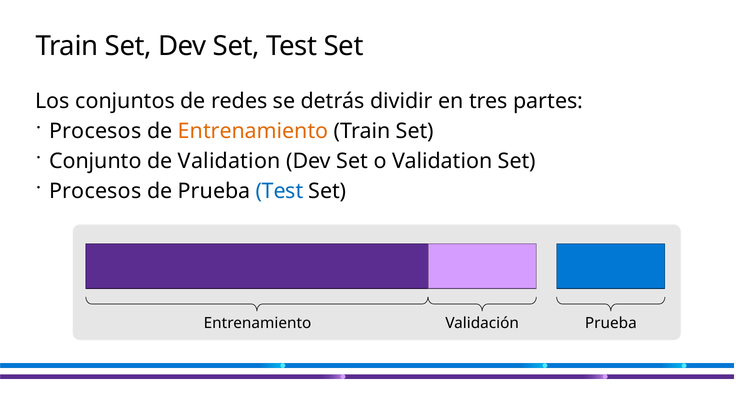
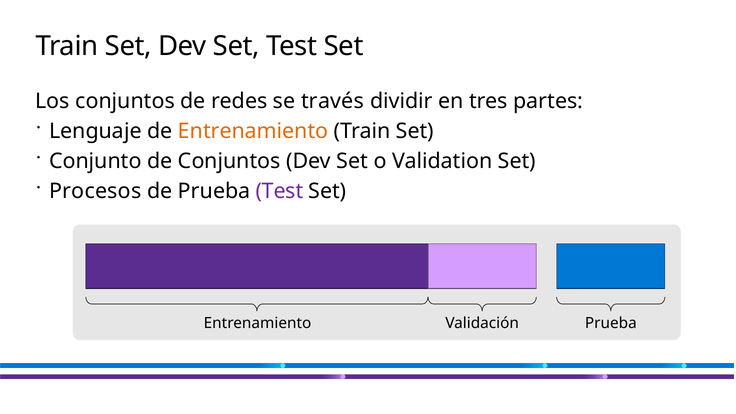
detrás: detrás -> través (333, 101)
Procesos: Procesos -> Lenguaje (95, 131)
de Validation: Validation -> Conjuntos (229, 161)
Test colour: blue -> purple (279, 191)
